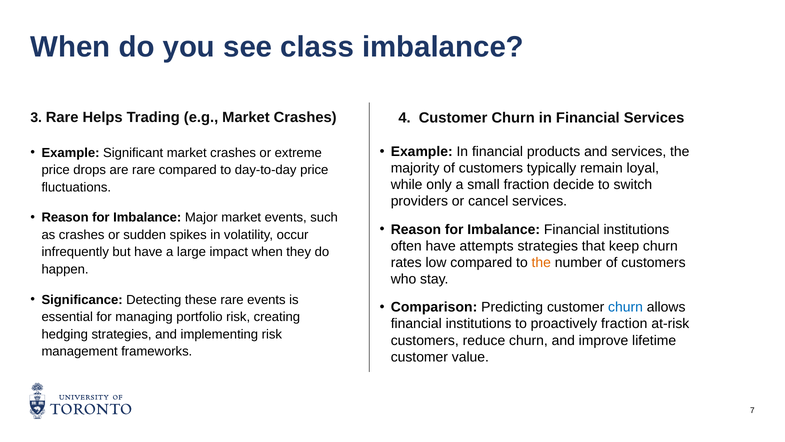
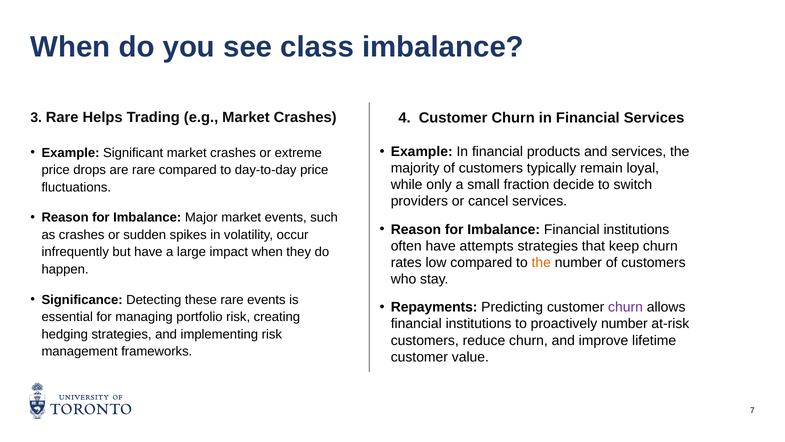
Comparison: Comparison -> Repayments (434, 307)
churn colour: blue -> purple (625, 307)
proactively fraction: fraction -> number (624, 324)
